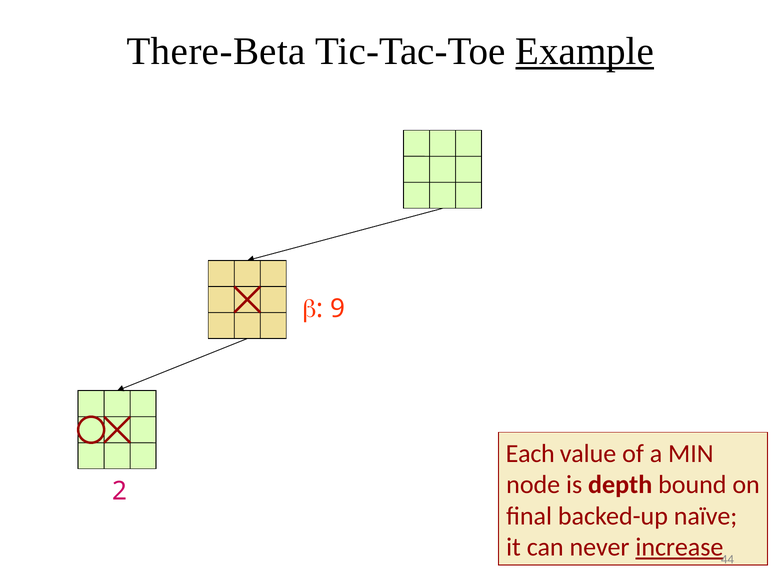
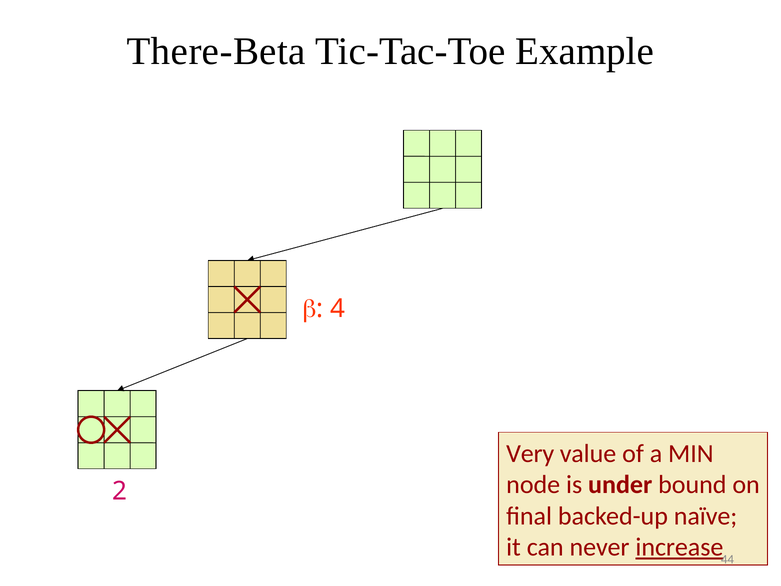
Example underline: present -> none (585, 52)
9: 9 -> 4 (338, 309)
Each: Each -> Very (530, 453)
depth: depth -> under (620, 485)
